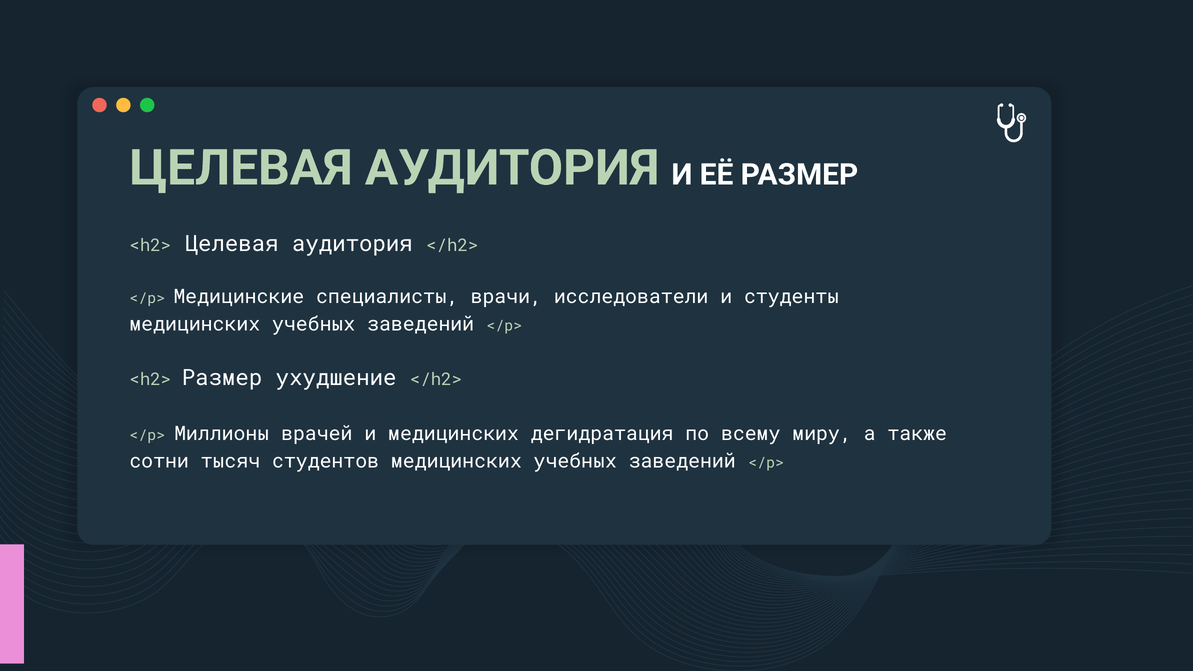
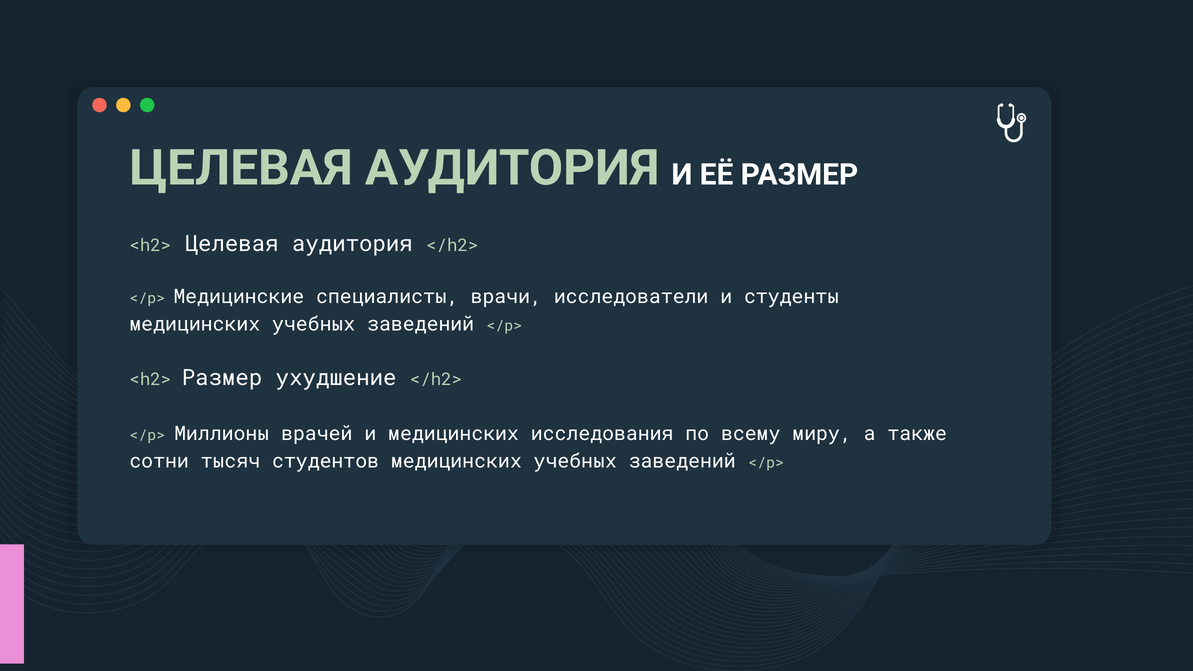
дегидратация: дегидратация -> исследования (602, 434)
